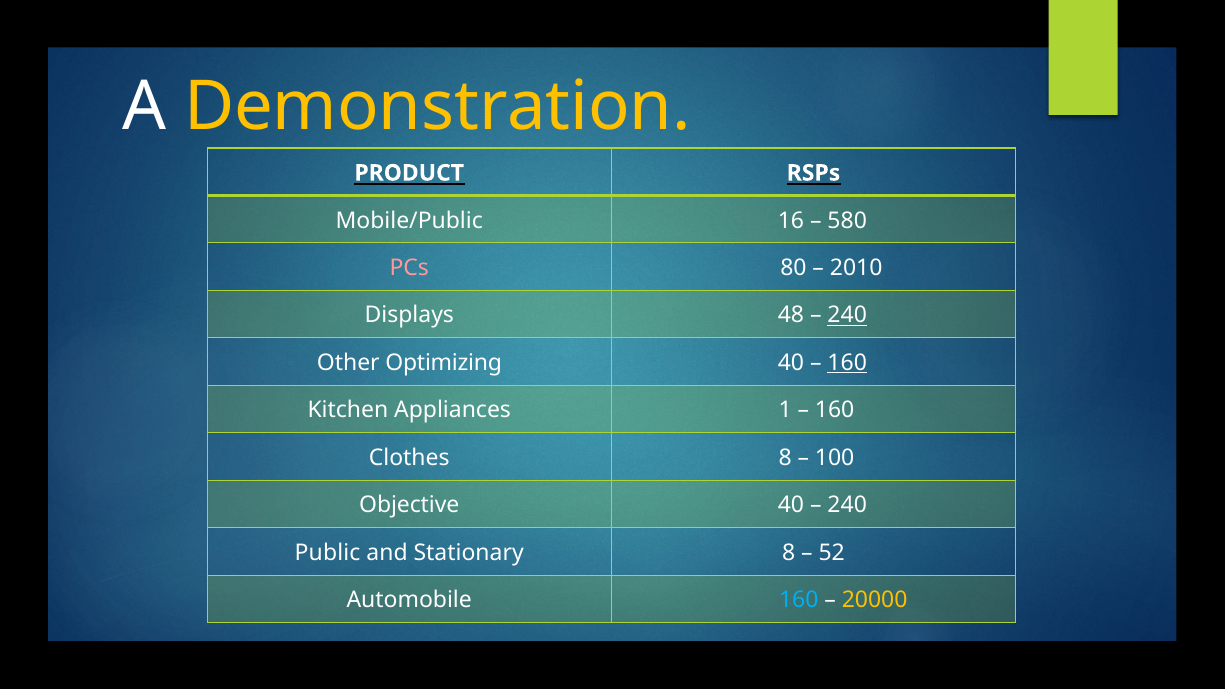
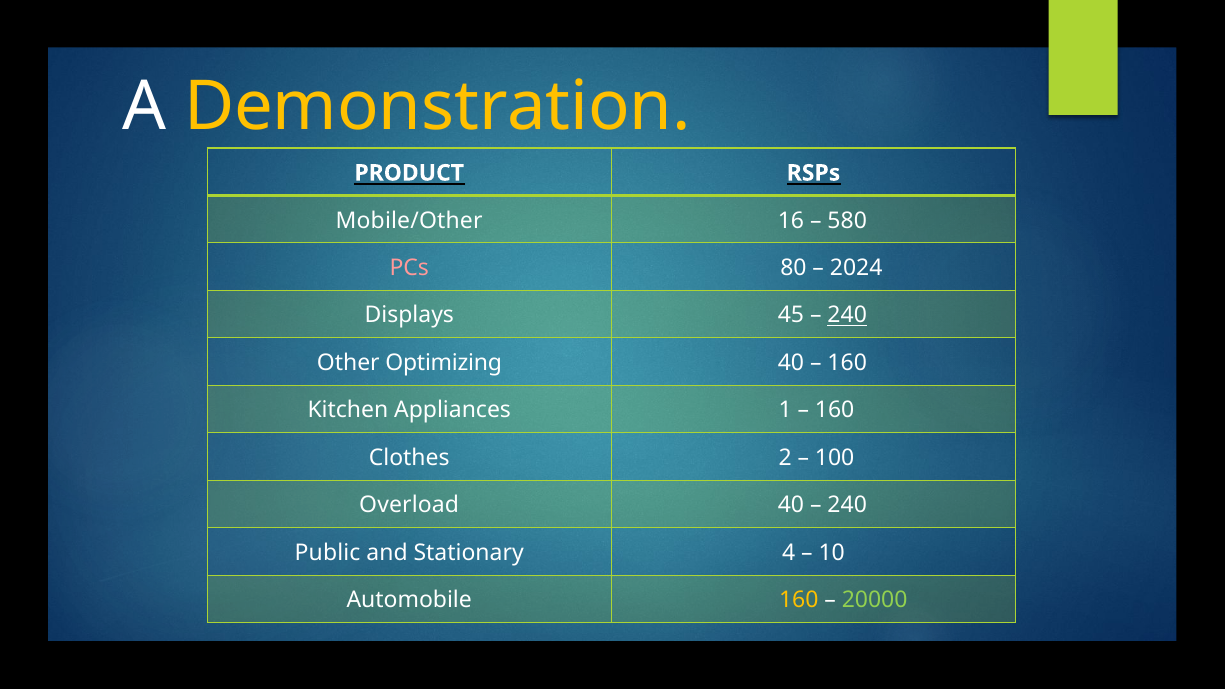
Mobile/Public: Mobile/Public -> Mobile/Other (409, 220)
2010: 2010 -> 2024 (856, 268)
48: 48 -> 45 (791, 315)
160 underline: present -> none (847, 363)
Clothes 8: 8 -> 2 (785, 458)
Objective: Objective -> Overload (409, 505)
Stationary 8: 8 -> 4 (789, 553)
52: 52 -> 10 (832, 553)
160 colour: light blue -> yellow (799, 600)
20000 colour: yellow -> light green (875, 600)
